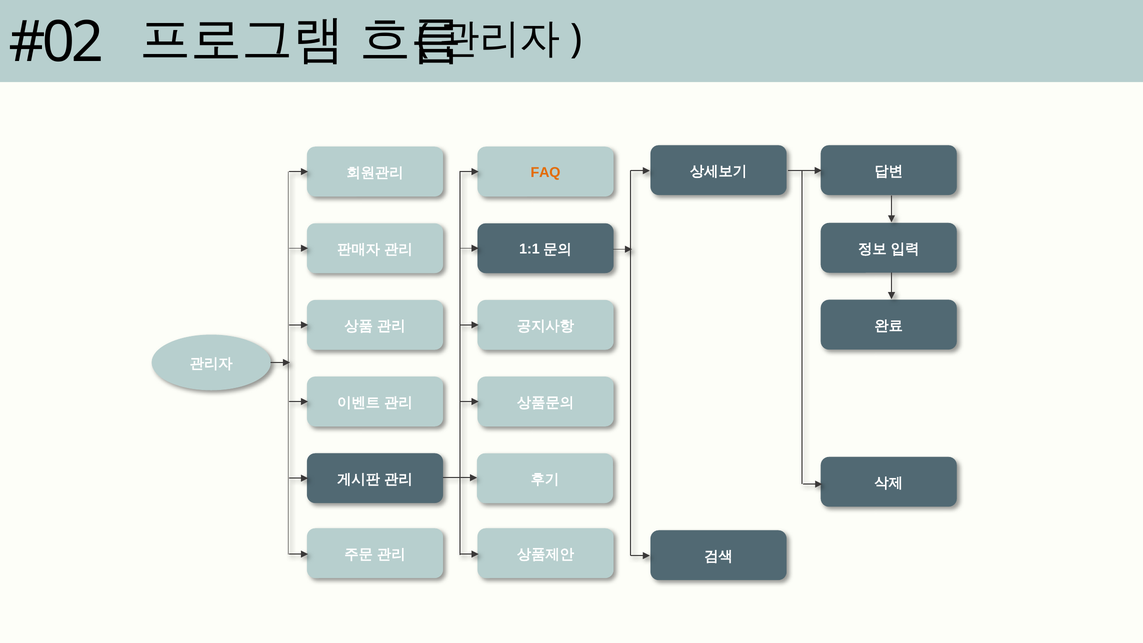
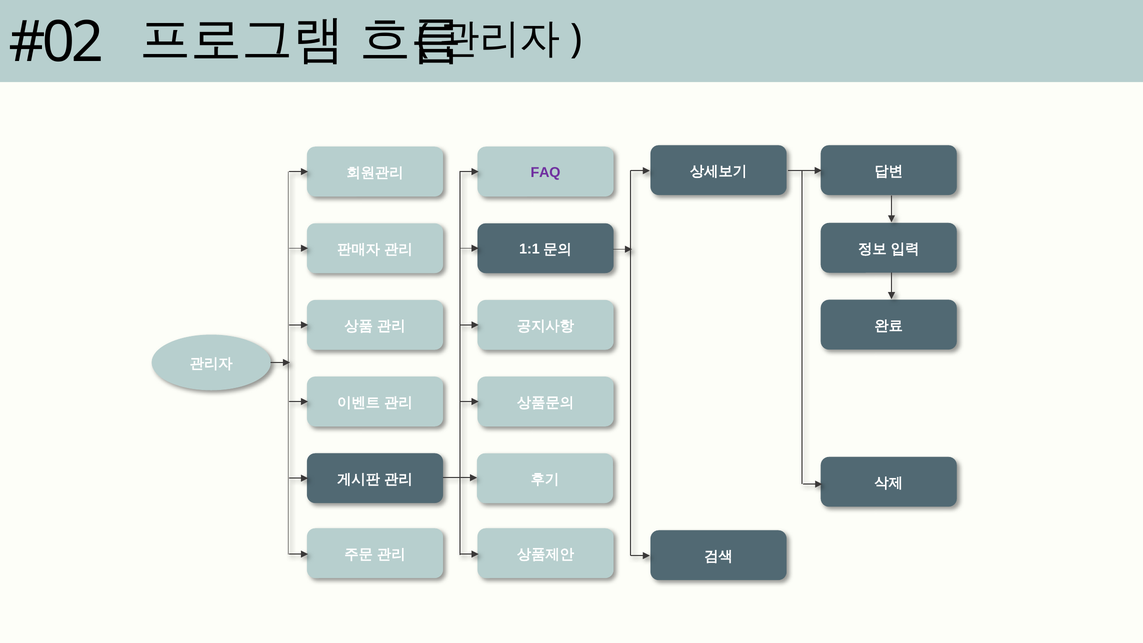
FAQ colour: orange -> purple (546, 173)
